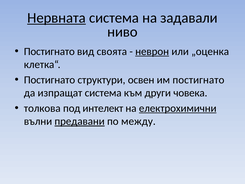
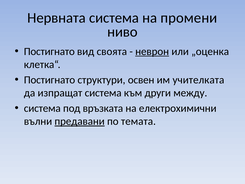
Нервната underline: present -> none (57, 18)
задавали: задавали -> промени (189, 18)
им постигнато: постигнато -> учителката (198, 80)
човека: човека -> между (190, 93)
толкова: толкова -> система (42, 108)
интелект: интелект -> връзката (103, 108)
електрохимични underline: present -> none (178, 108)
между: между -> темата (138, 121)
